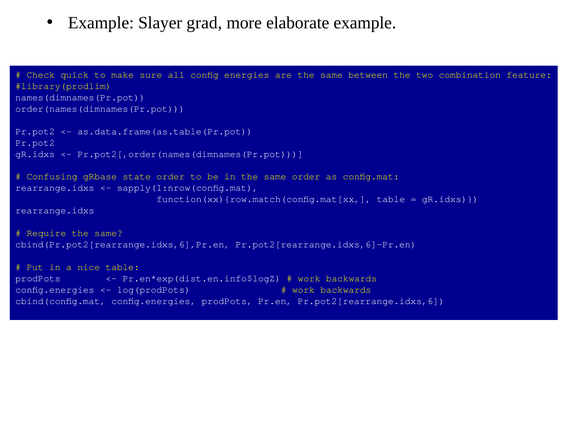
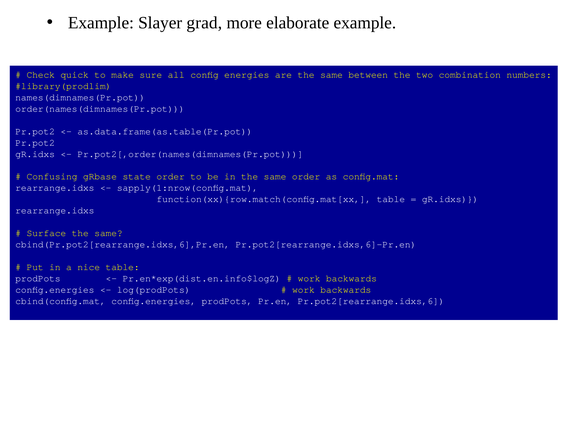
feature: feature -> numbers (529, 75)
Require: Require -> Surface (46, 233)
